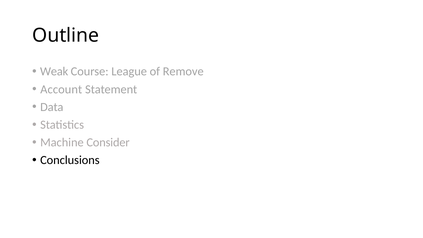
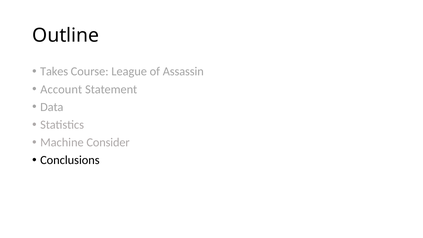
Weak: Weak -> Takes (54, 72)
Remove: Remove -> Assassin (183, 72)
